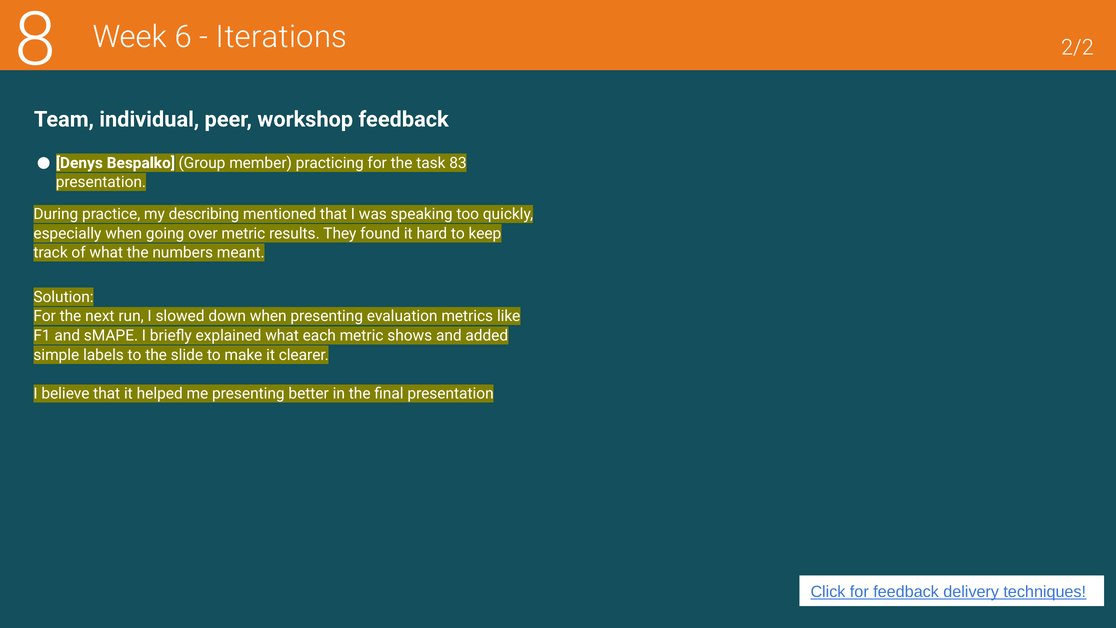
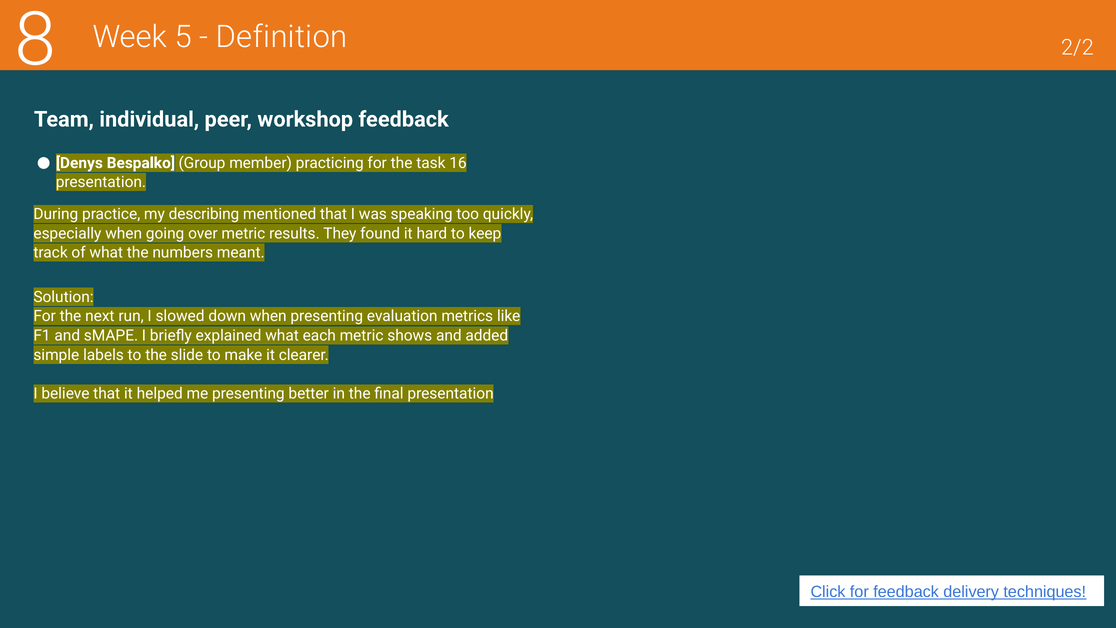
6: 6 -> 5 (183, 37)
Iterations: Iterations -> Definition (282, 37)
83: 83 -> 16 (458, 163)
